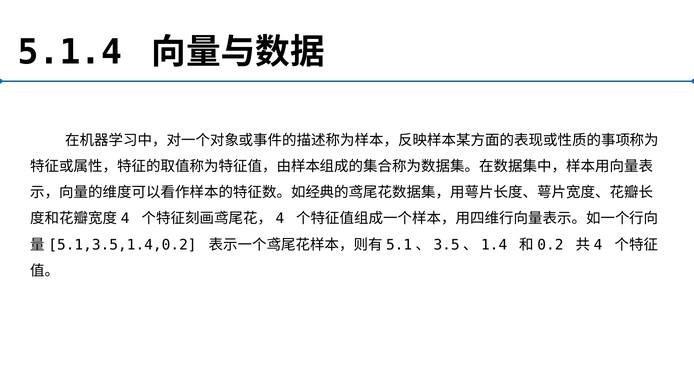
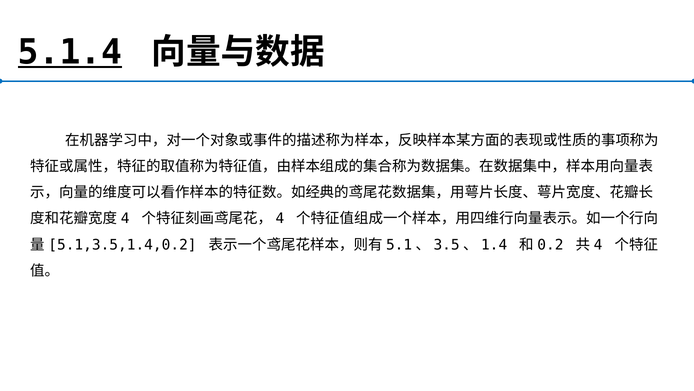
5.1.4 underline: none -> present (70, 52)
